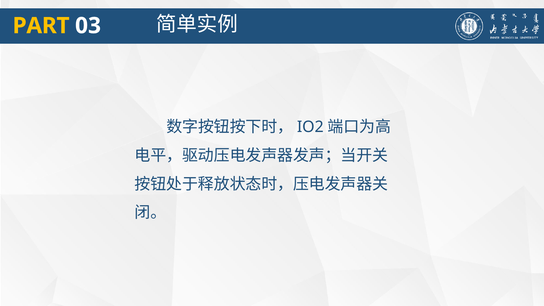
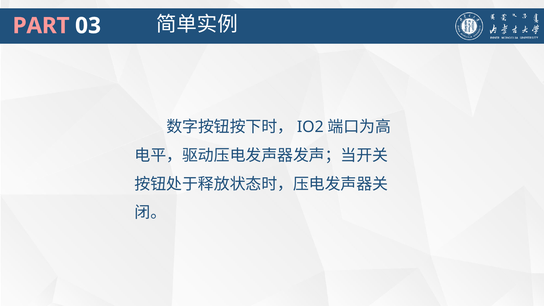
PART colour: yellow -> pink (41, 26)
